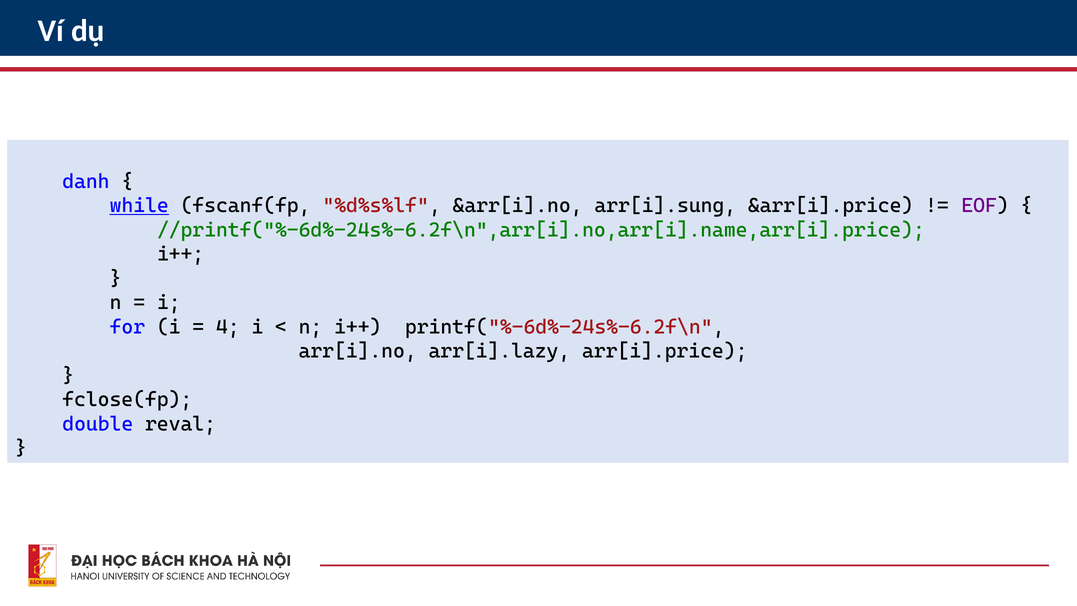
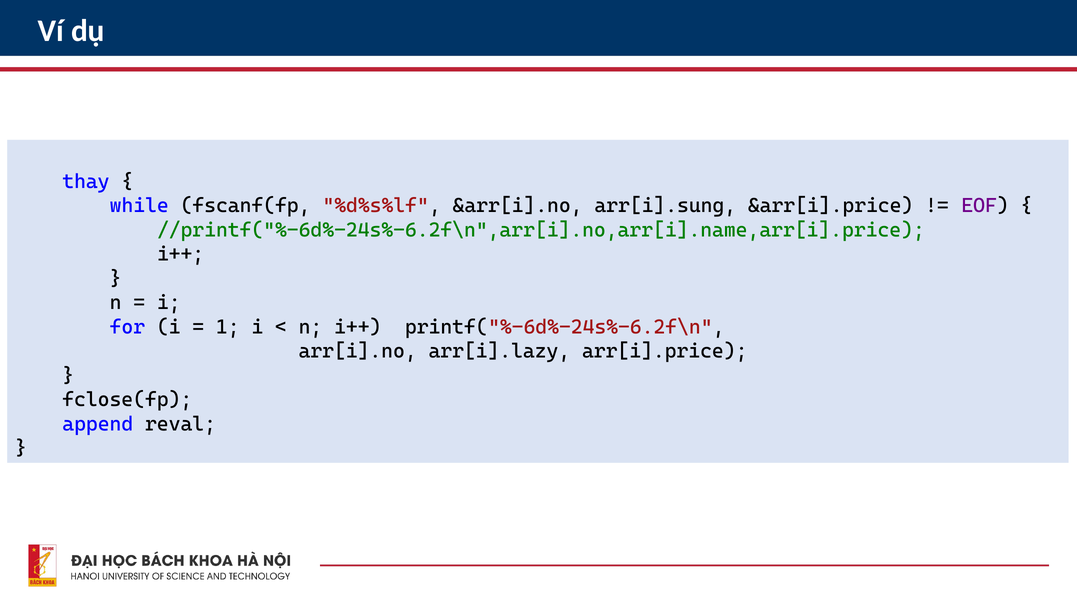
danh: danh -> thay (86, 181)
while underline: present -> none (139, 206)
4: 4 -> 1 (228, 327)
double: double -> append (98, 424)
